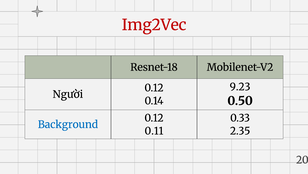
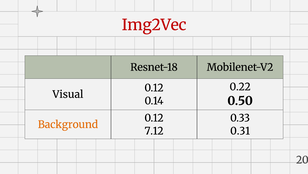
9.23: 9.23 -> 0.22 (240, 87)
Người: Người -> Visual (68, 94)
Background colour: blue -> orange (68, 124)
0.11: 0.11 -> 7.12 (154, 131)
2.35: 2.35 -> 0.31 (240, 131)
